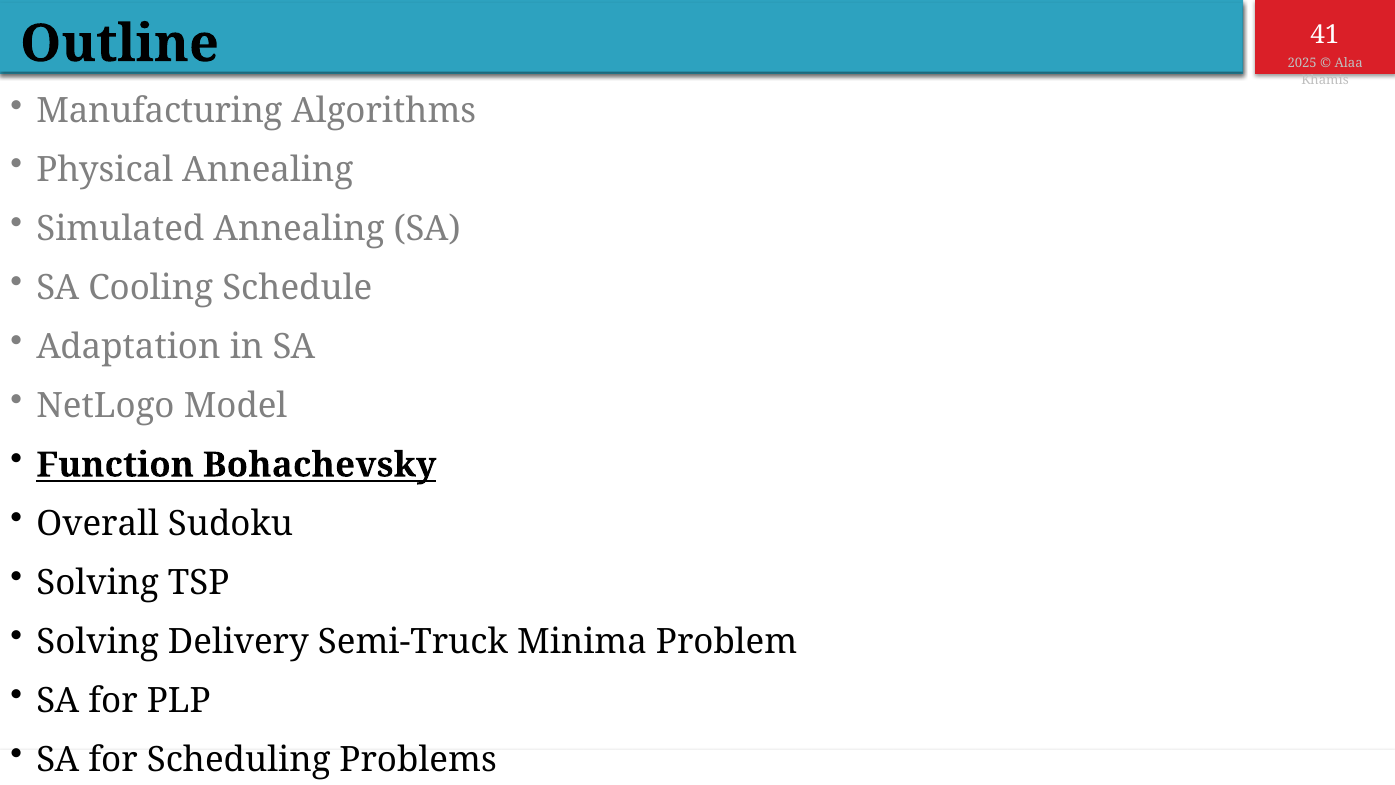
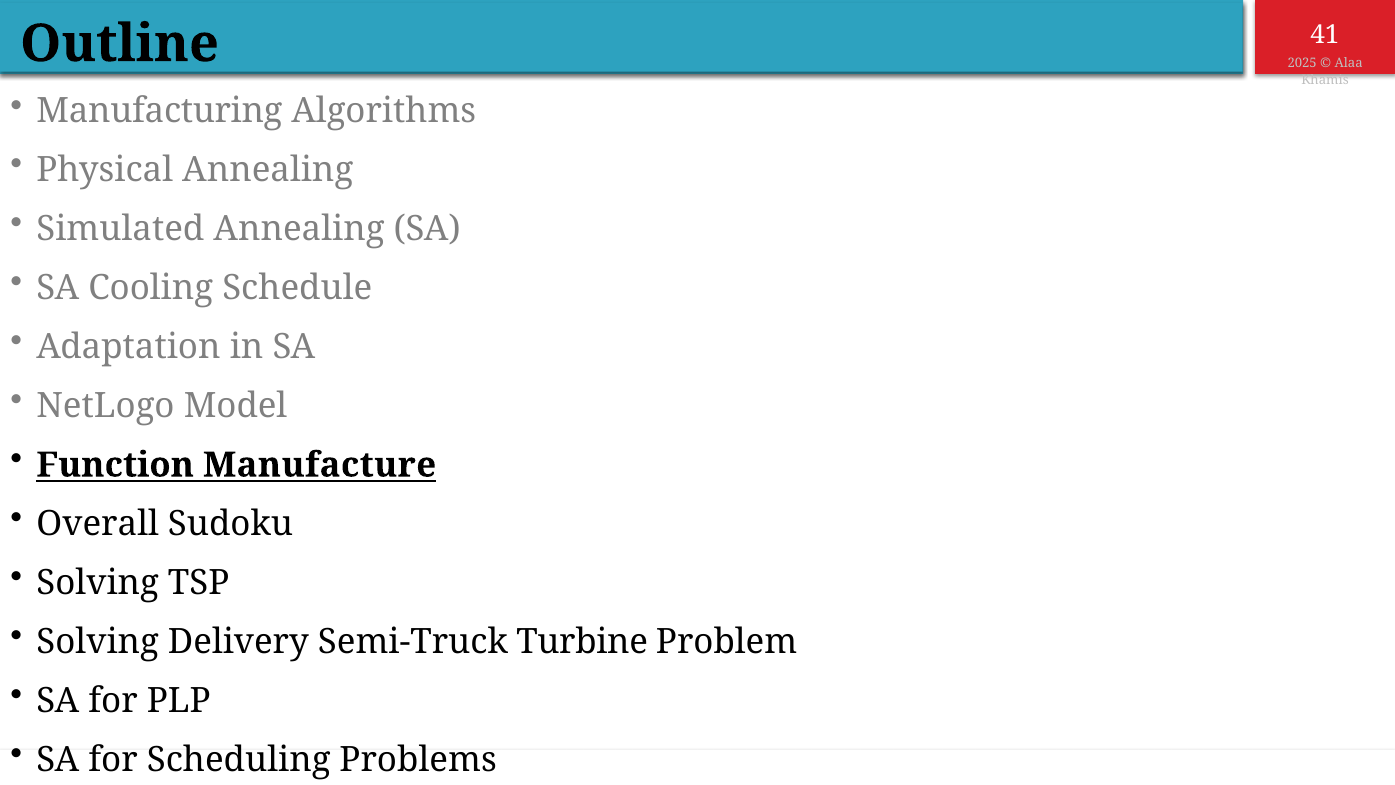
Bohachevsky: Bohachevsky -> Manufacture (320, 465)
Minima: Minima -> Turbine (582, 642)
